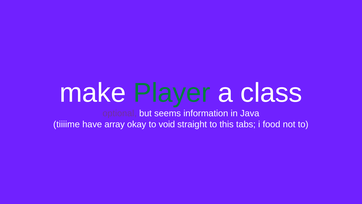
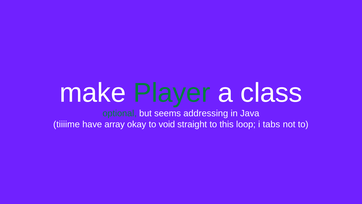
optional colour: purple -> green (120, 113)
information: information -> addressing (206, 113)
tabs: tabs -> loop (246, 124)
food: food -> tabs (271, 124)
